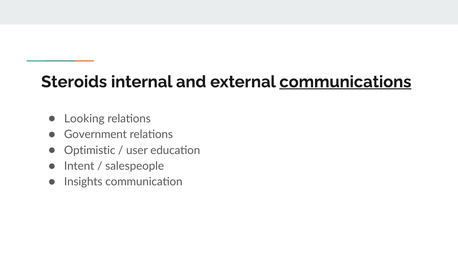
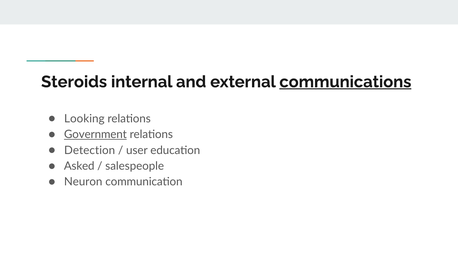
Government underline: none -> present (95, 134)
Optimistic: Optimistic -> Detection (90, 150)
Intent: Intent -> Asked (79, 166)
Insights: Insights -> Neuron (83, 182)
